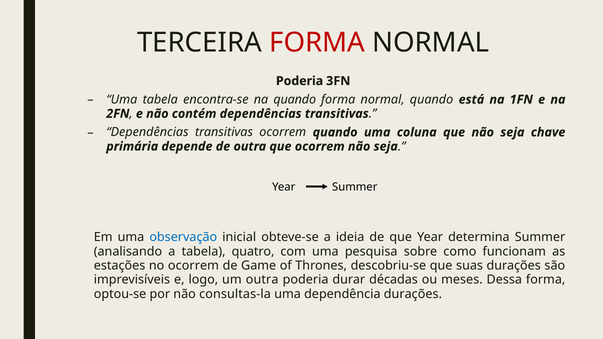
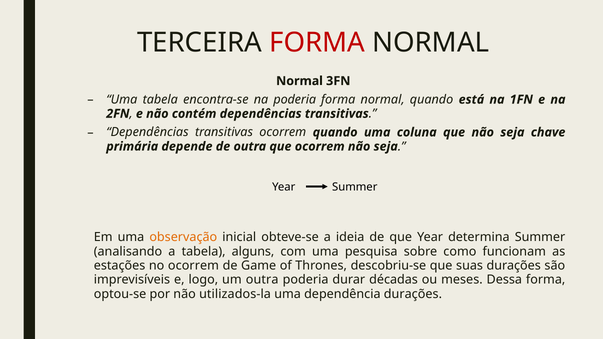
Poderia: Poderia -> Normal (299, 81)
na quando: quando -> poderia (295, 100)
observação colour: blue -> orange (183, 237)
quatro: quatro -> alguns (253, 252)
consultas-la: consultas-la -> utilizados-la (235, 294)
